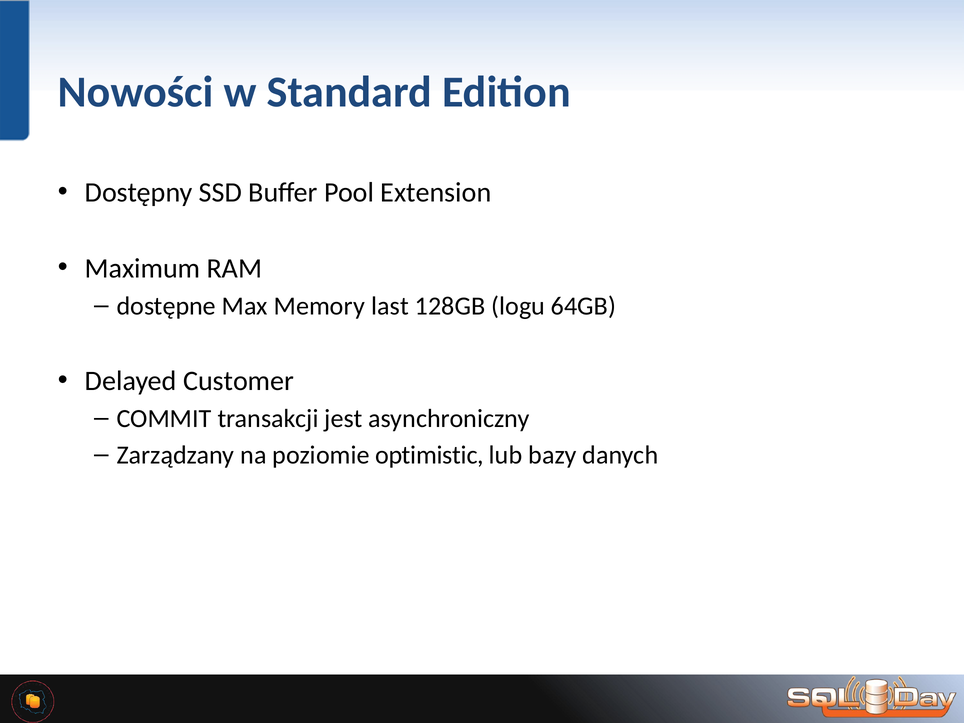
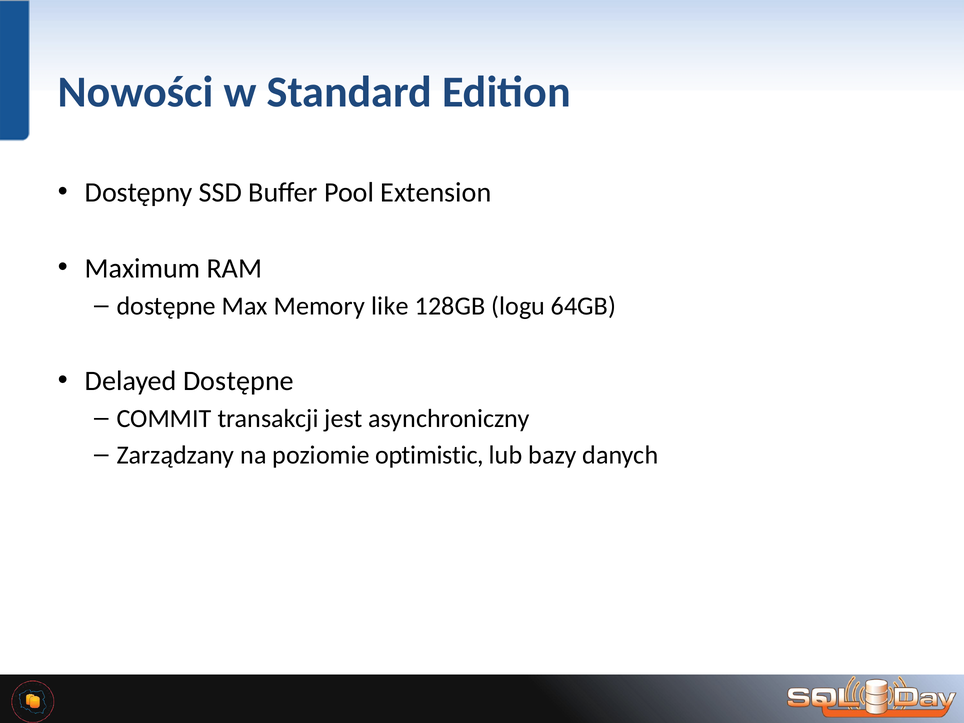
last: last -> like (390, 306)
Delayed Customer: Customer -> Dostępne (238, 381)
